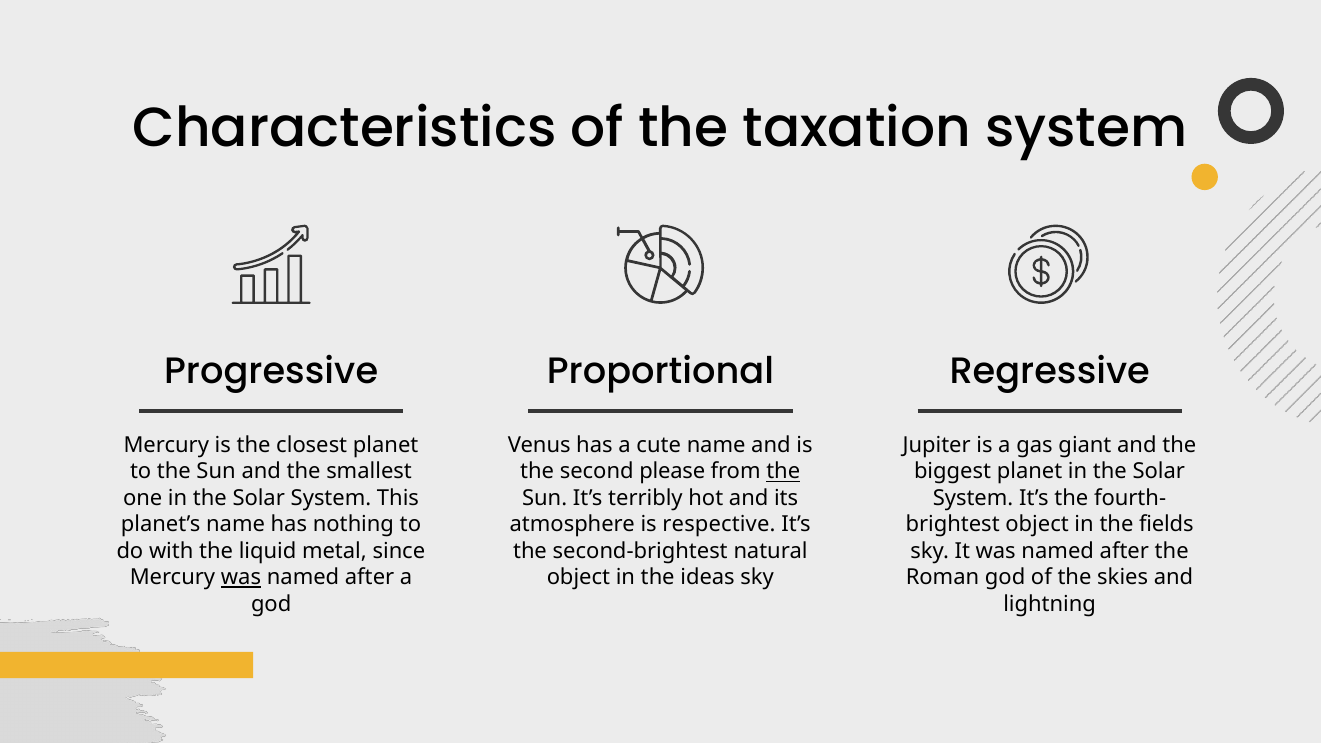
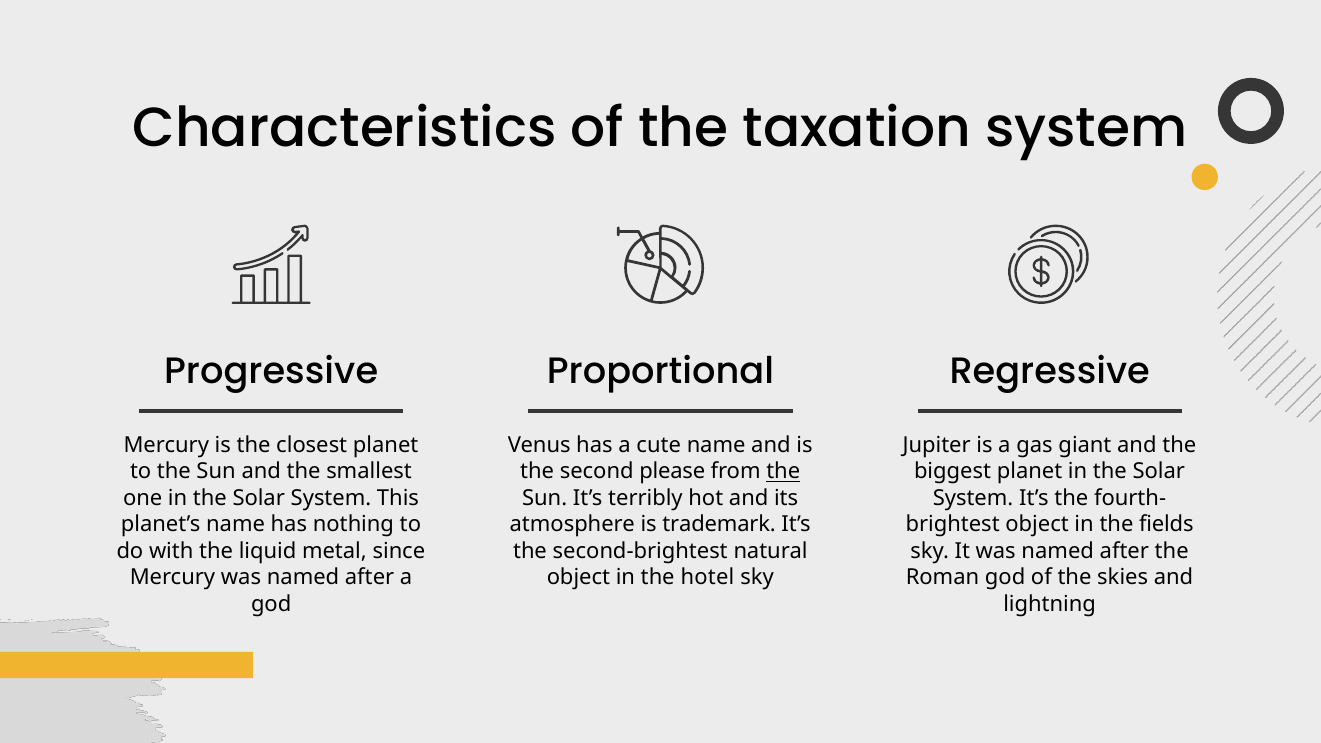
respective: respective -> trademark (719, 525)
was underline: present -> none (241, 577)
ideas: ideas -> hotel (707, 577)
